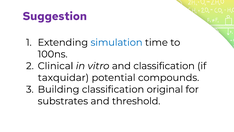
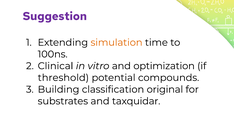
simulation colour: blue -> orange (117, 42)
and classification: classification -> optimization (164, 66)
taxquidar: taxquidar -> threshold (63, 77)
threshold: threshold -> taxquidar (136, 101)
